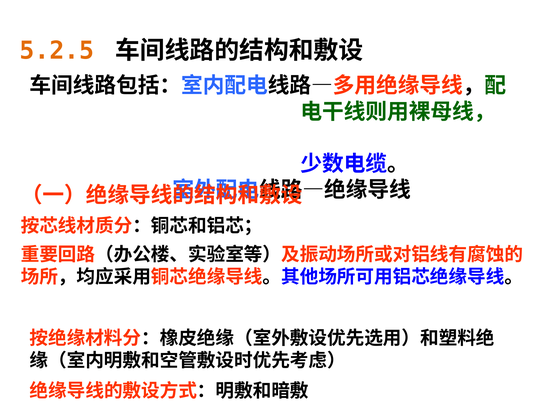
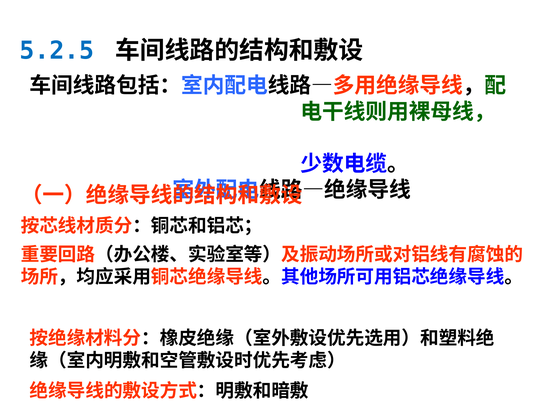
5.2.5 colour: orange -> blue (57, 51)
